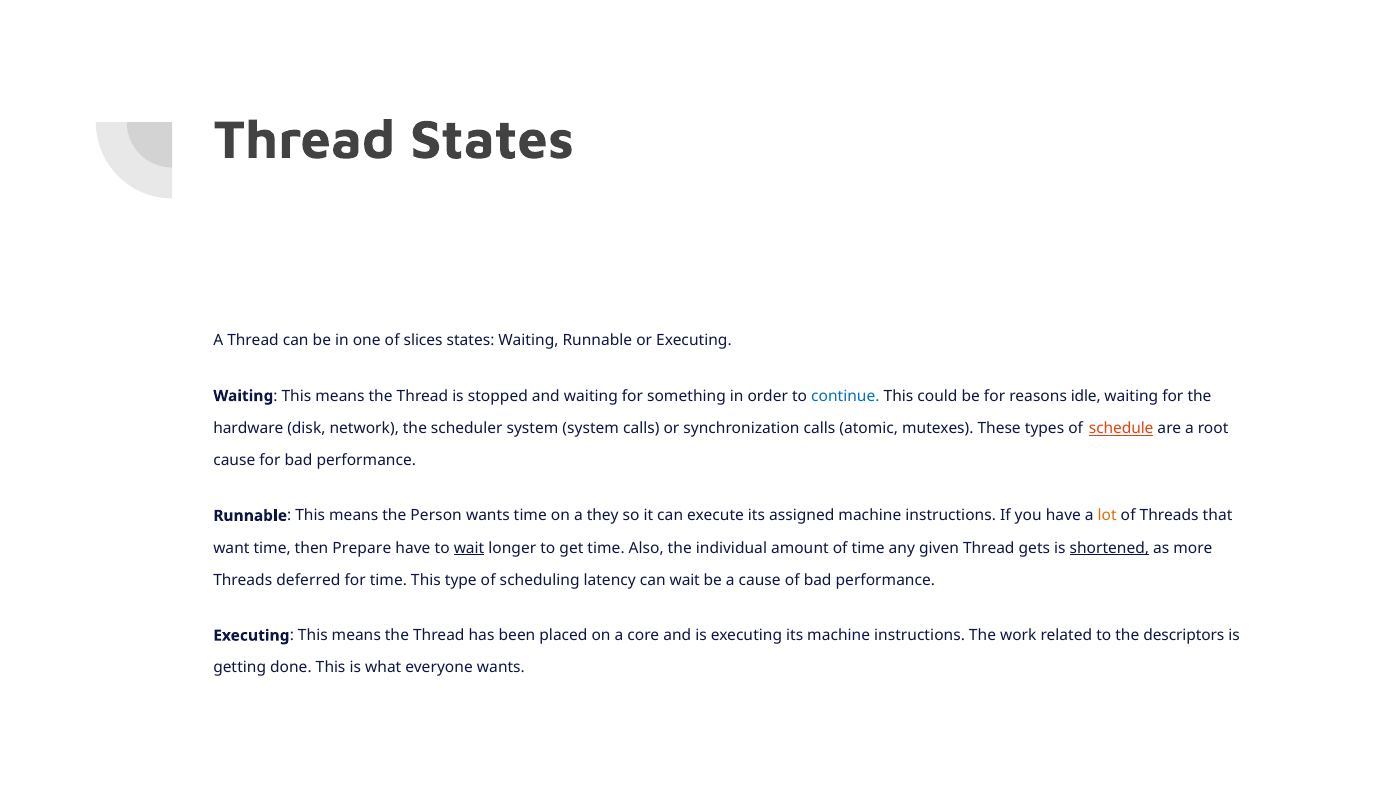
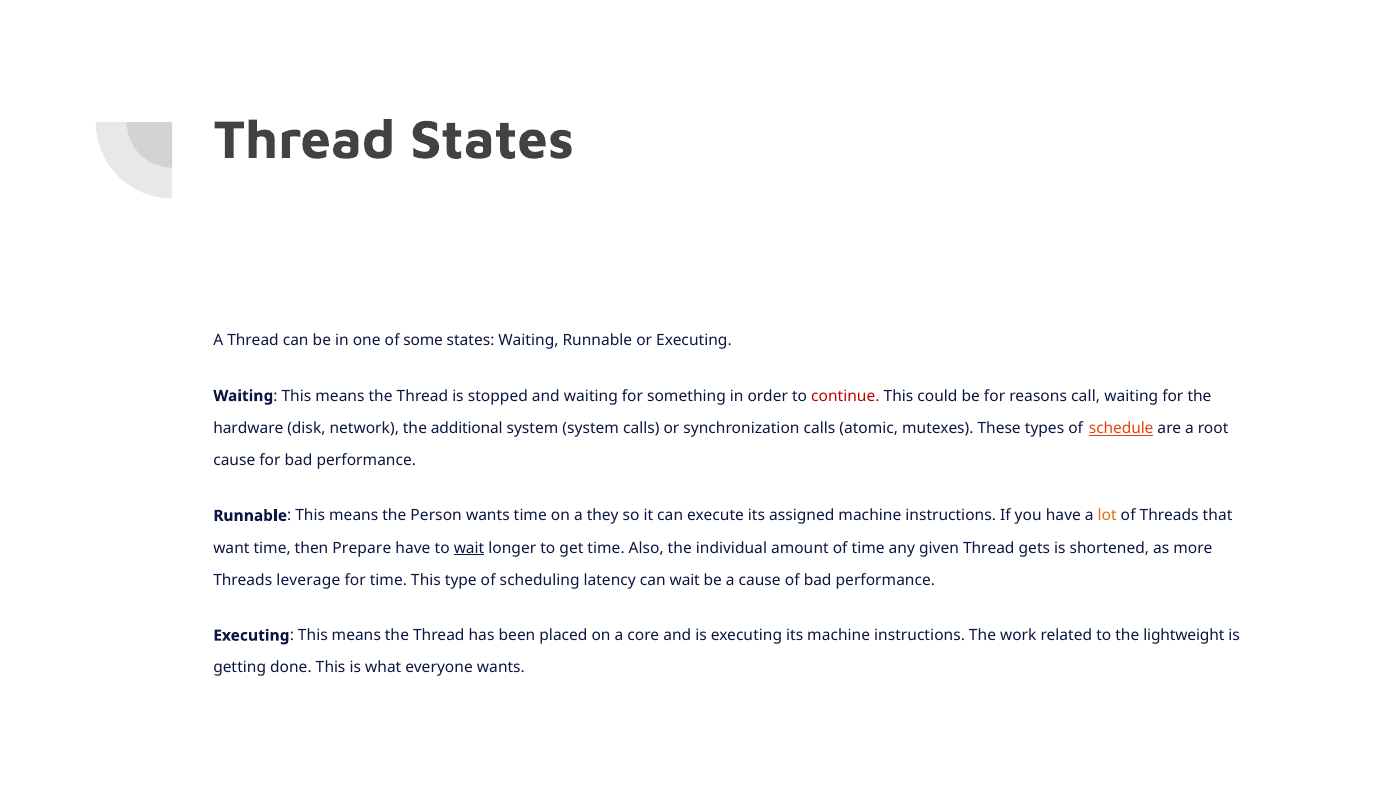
slices: slices -> some (423, 341)
continue colour: blue -> red (845, 396)
idle: idle -> call (1086, 396)
scheduler: scheduler -> additional (467, 428)
shortened underline: present -> none (1109, 548)
deferred: deferred -> leverage (308, 580)
descriptors: descriptors -> lightweight (1184, 636)
